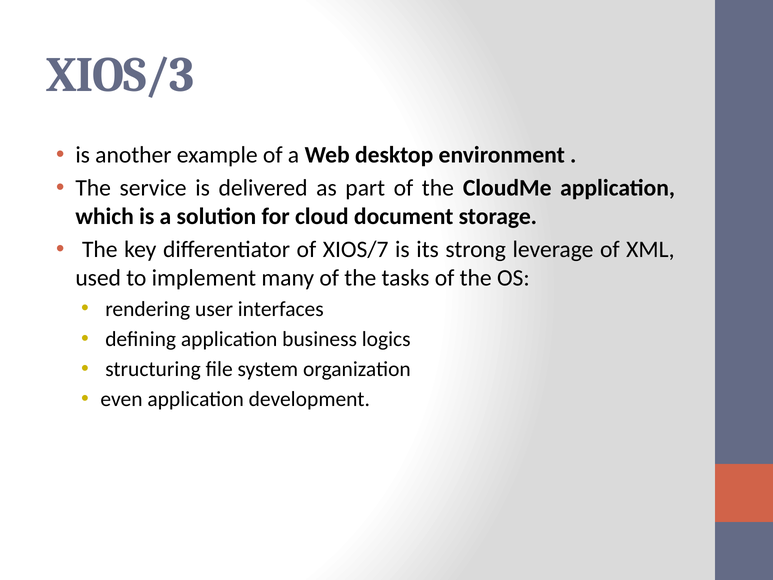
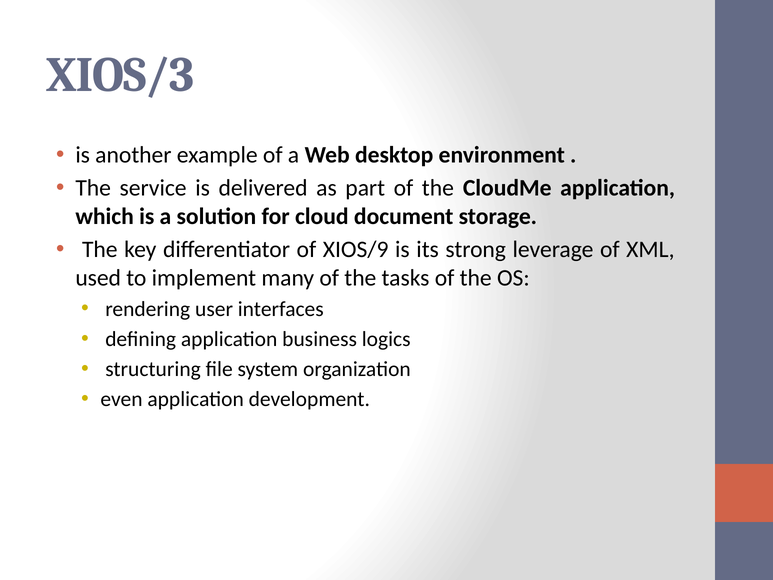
XIOS/7: XIOS/7 -> XIOS/9 (356, 249)
